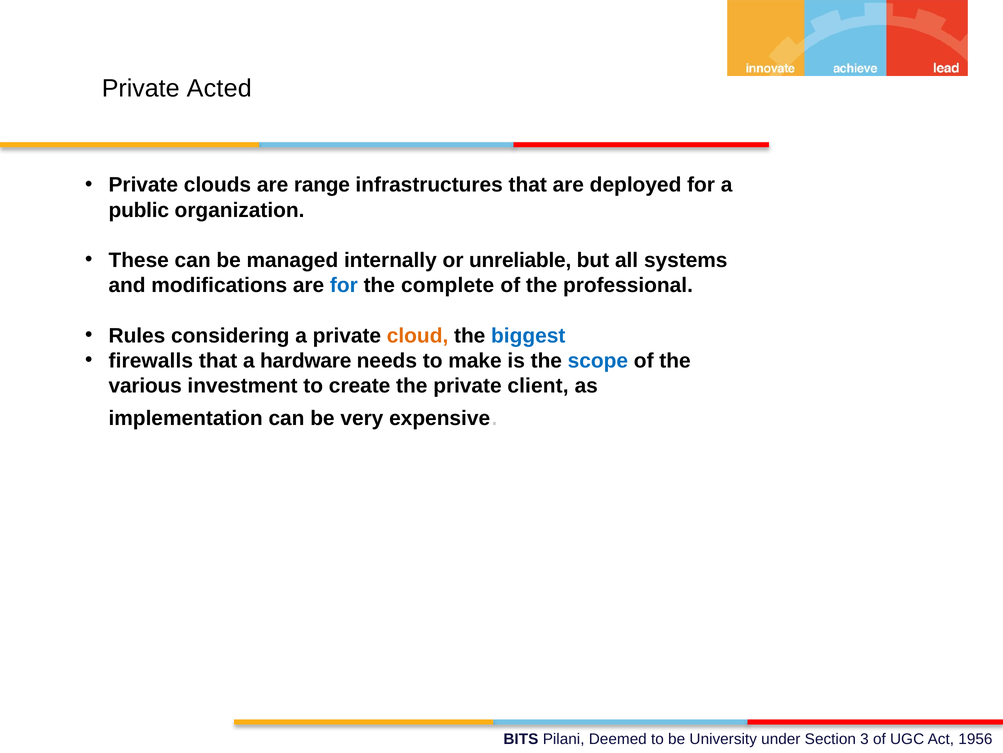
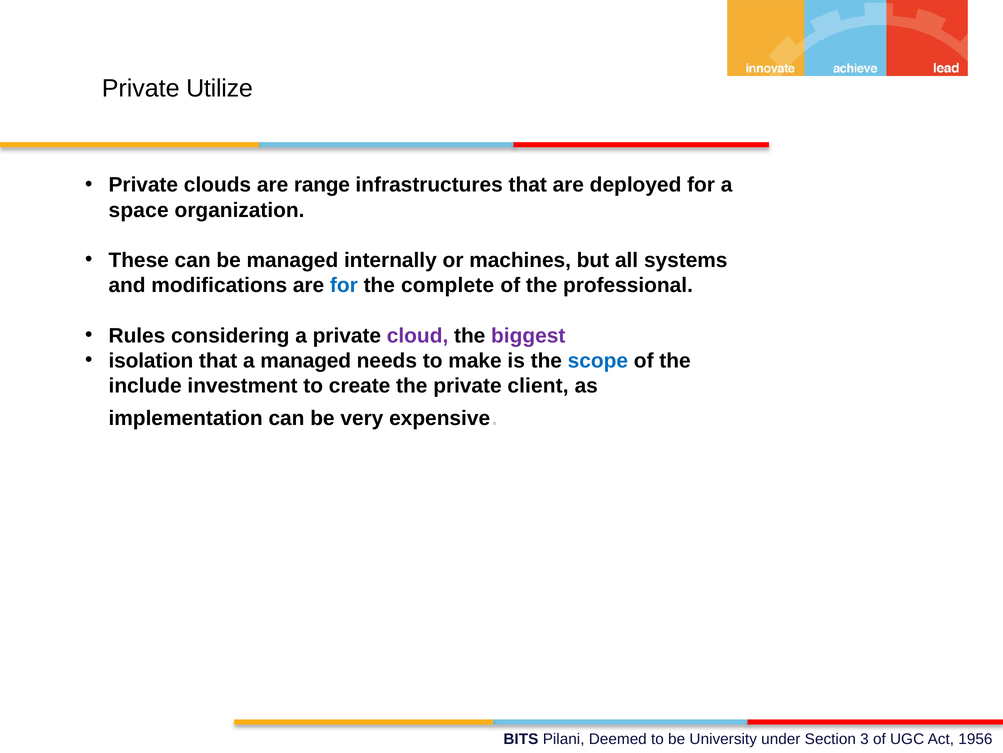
Acted: Acted -> Utilize (220, 89)
public: public -> space (139, 210)
unreliable: unreliable -> machines (520, 260)
cloud colour: orange -> purple (418, 335)
biggest colour: blue -> purple (528, 335)
firewalls: firewalls -> isolation (151, 360)
a hardware: hardware -> managed (306, 360)
various: various -> include (145, 385)
